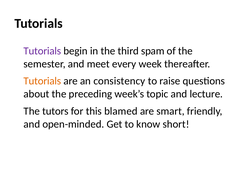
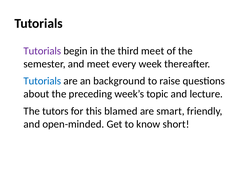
third spam: spam -> meet (153, 51)
Tutorials colour: orange -> blue (42, 81)
consistency: consistency -> background (119, 81)
